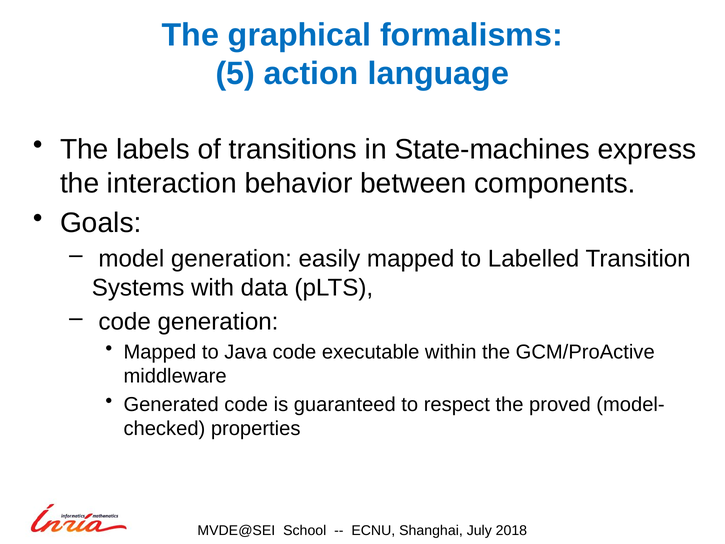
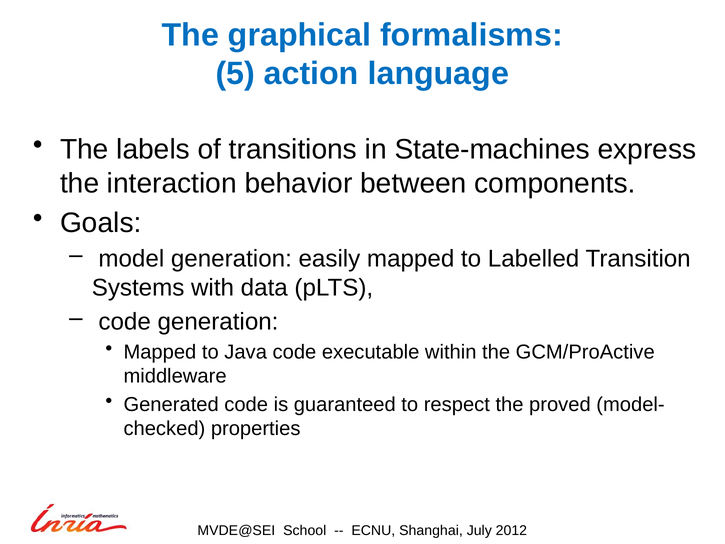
2018: 2018 -> 2012 (511, 530)
